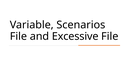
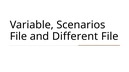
Excessive: Excessive -> Different (75, 37)
